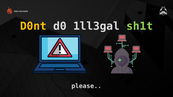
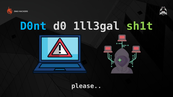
D0nt colour: yellow -> light blue (33, 26)
